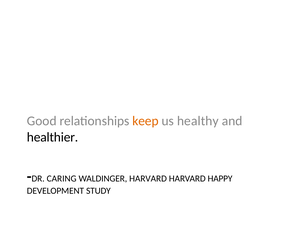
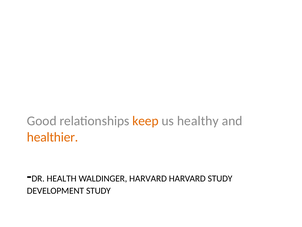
healthier colour: black -> orange (53, 137)
CARING: CARING -> HEALTH (62, 178)
HARVARD HAPPY: HAPPY -> STUDY (220, 178)
